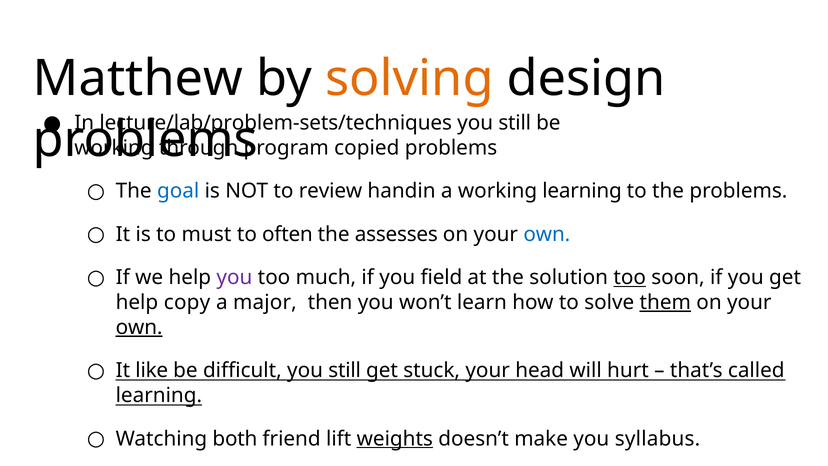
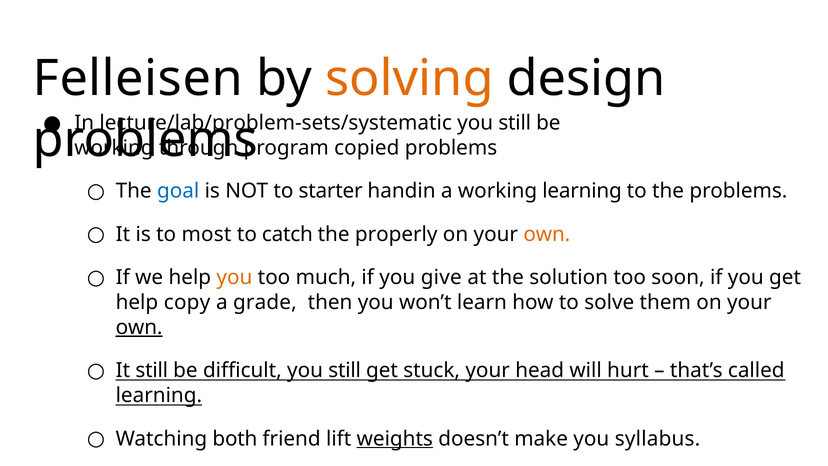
Matthew: Matthew -> Felleisen (138, 79)
lecture/lab/problem-sets/techniques: lecture/lab/problem-sets/techniques -> lecture/lab/problem-sets/systematic (276, 123)
review: review -> starter (331, 191)
must: must -> most (206, 234)
often: often -> catch (287, 234)
assesses: assesses -> properly (396, 234)
own colour: blue -> orange (547, 234)
you colour: purple -> orange (234, 277)
field: field -> give (441, 277)
too underline: present -> none (630, 277)
major: major -> grade (265, 302)
them underline: present -> none (665, 302)
It like: like -> still (152, 370)
